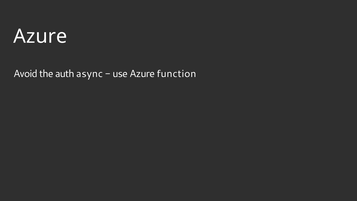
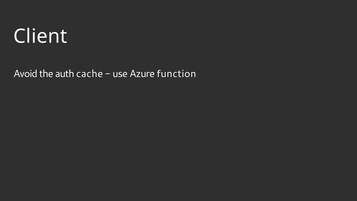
Azure: Azure -> Client (40, 36)
async: async -> cache (90, 74)
